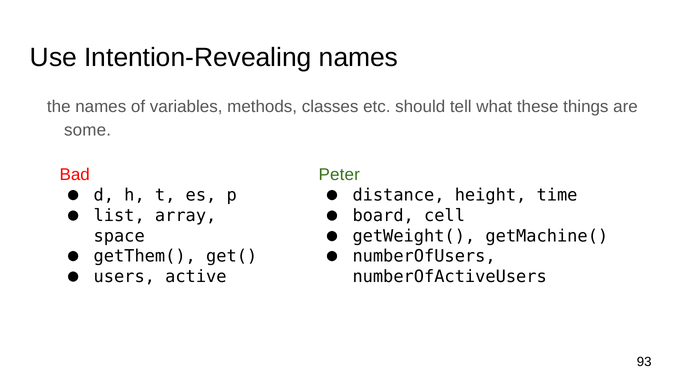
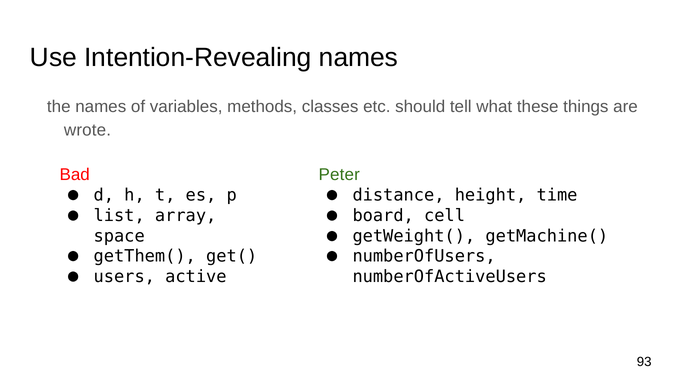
some: some -> wrote (87, 130)
